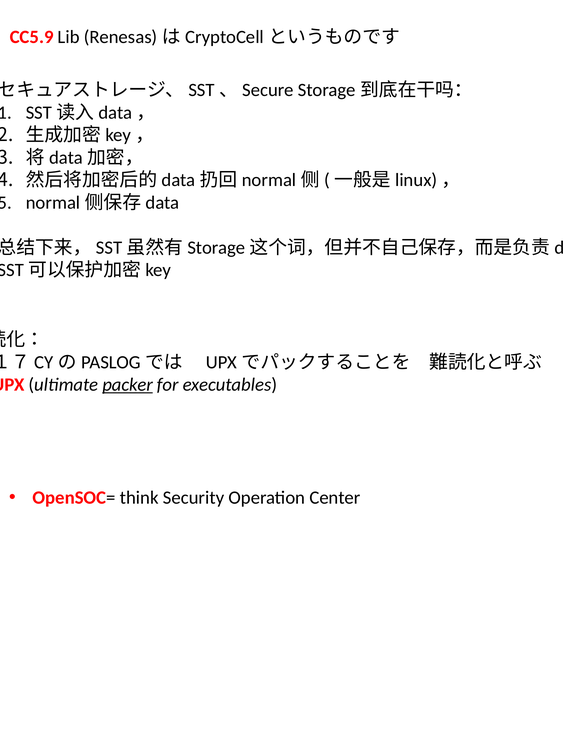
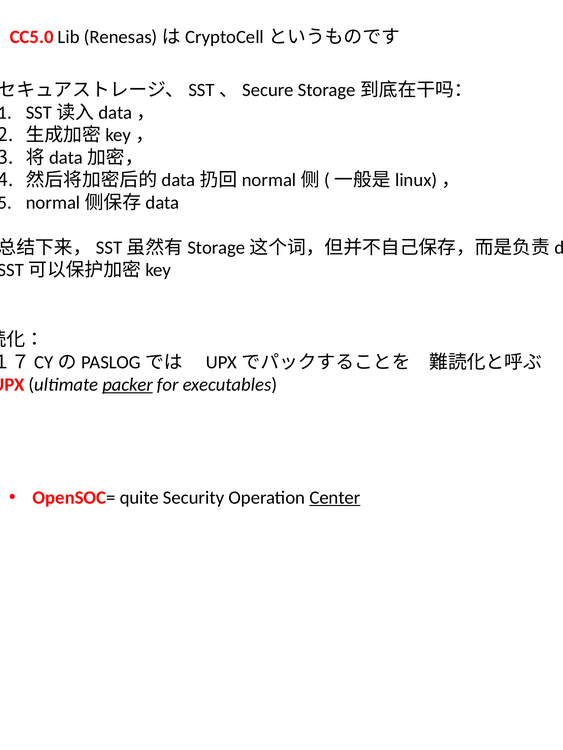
CC5.9: CC5.9 -> CC5.0 (32, 37)
think: think -> quite (139, 498)
Center underline: none -> present (335, 498)
